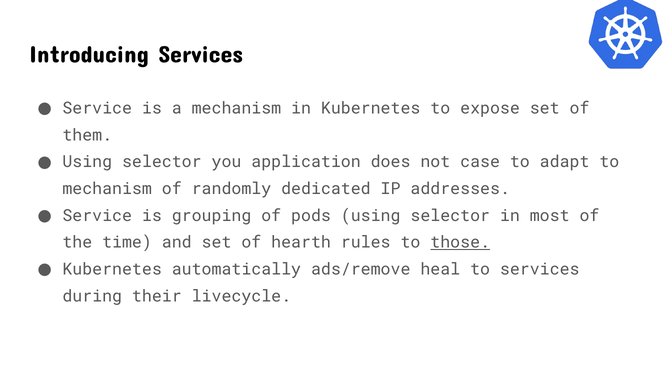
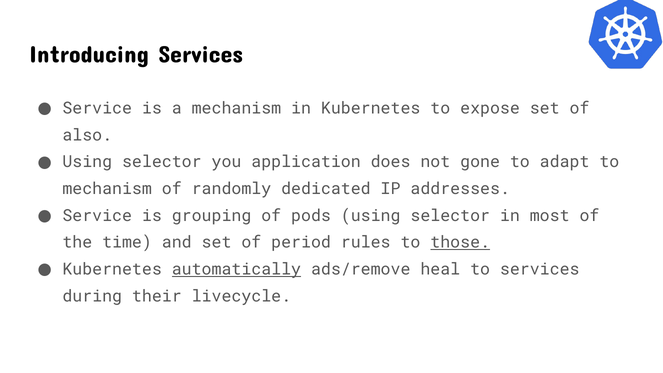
them: them -> also (87, 135)
case: case -> gone (480, 162)
hearth: hearth -> period (301, 242)
automatically underline: none -> present (236, 269)
